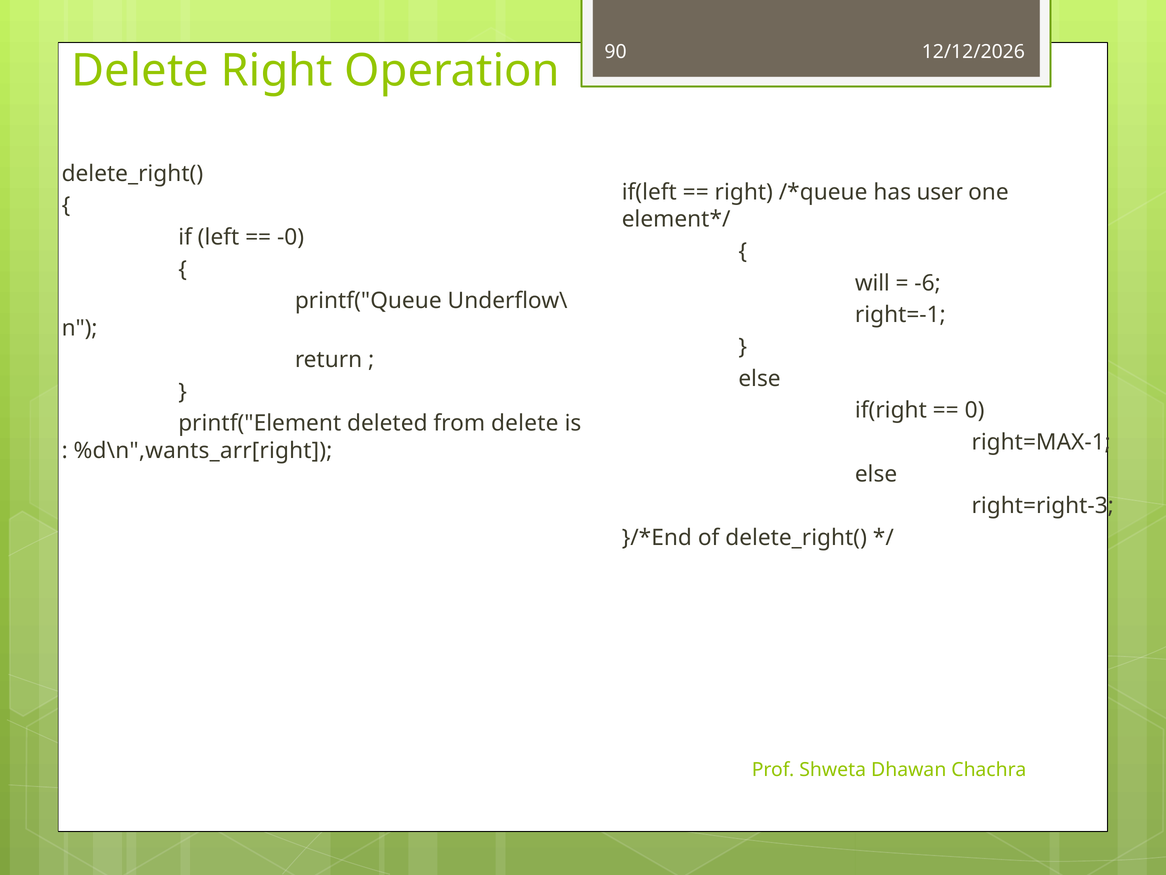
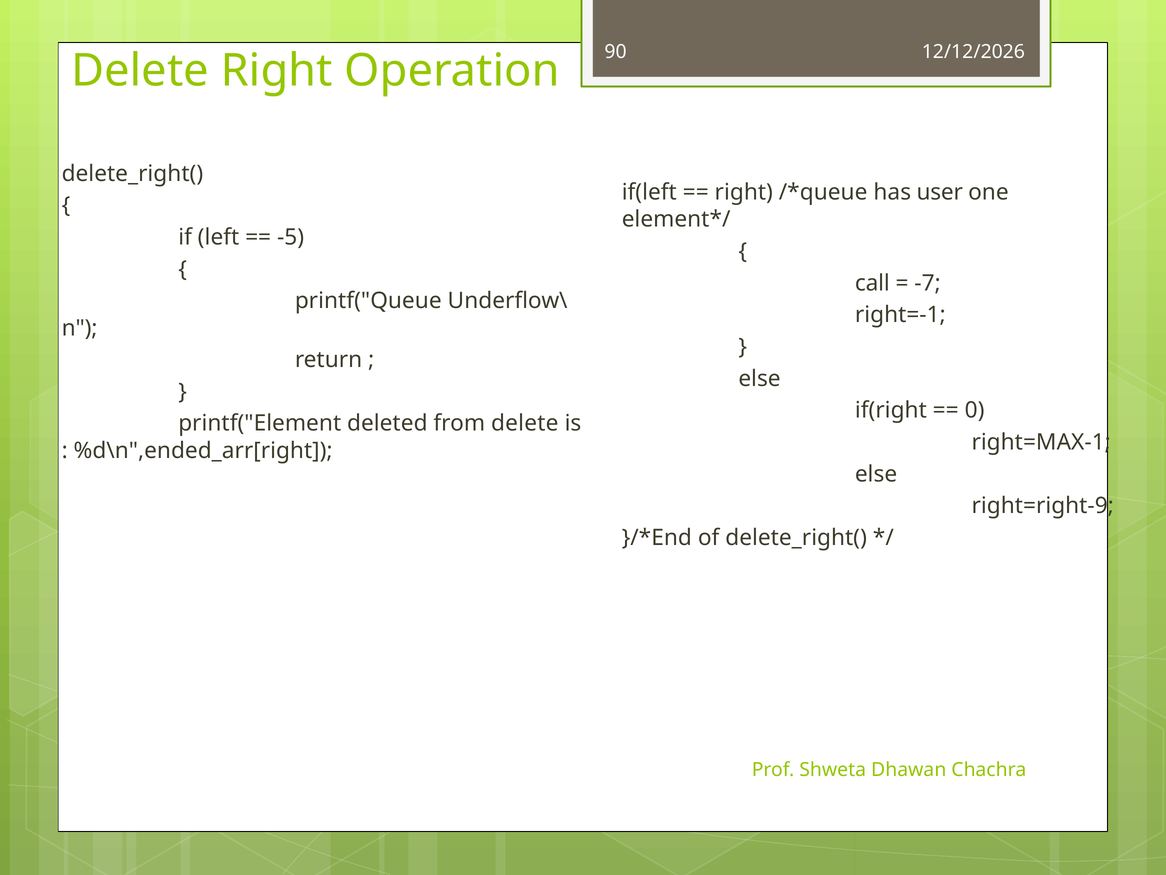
-0: -0 -> -5 (291, 237)
will: will -> call (872, 283)
-6: -6 -> -7 (928, 283)
%d\n",wants_arr[right: %d\n",wants_arr[right -> %d\n",ended_arr[right (203, 450)
right=right-3: right=right-3 -> right=right-9 (1043, 506)
